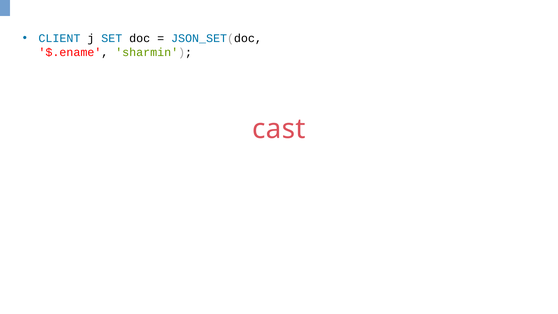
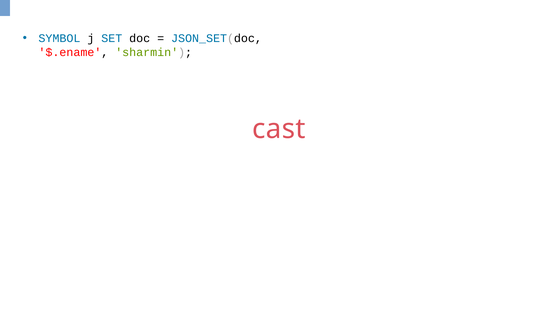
CLIENT: CLIENT -> SYMBOL (59, 38)
